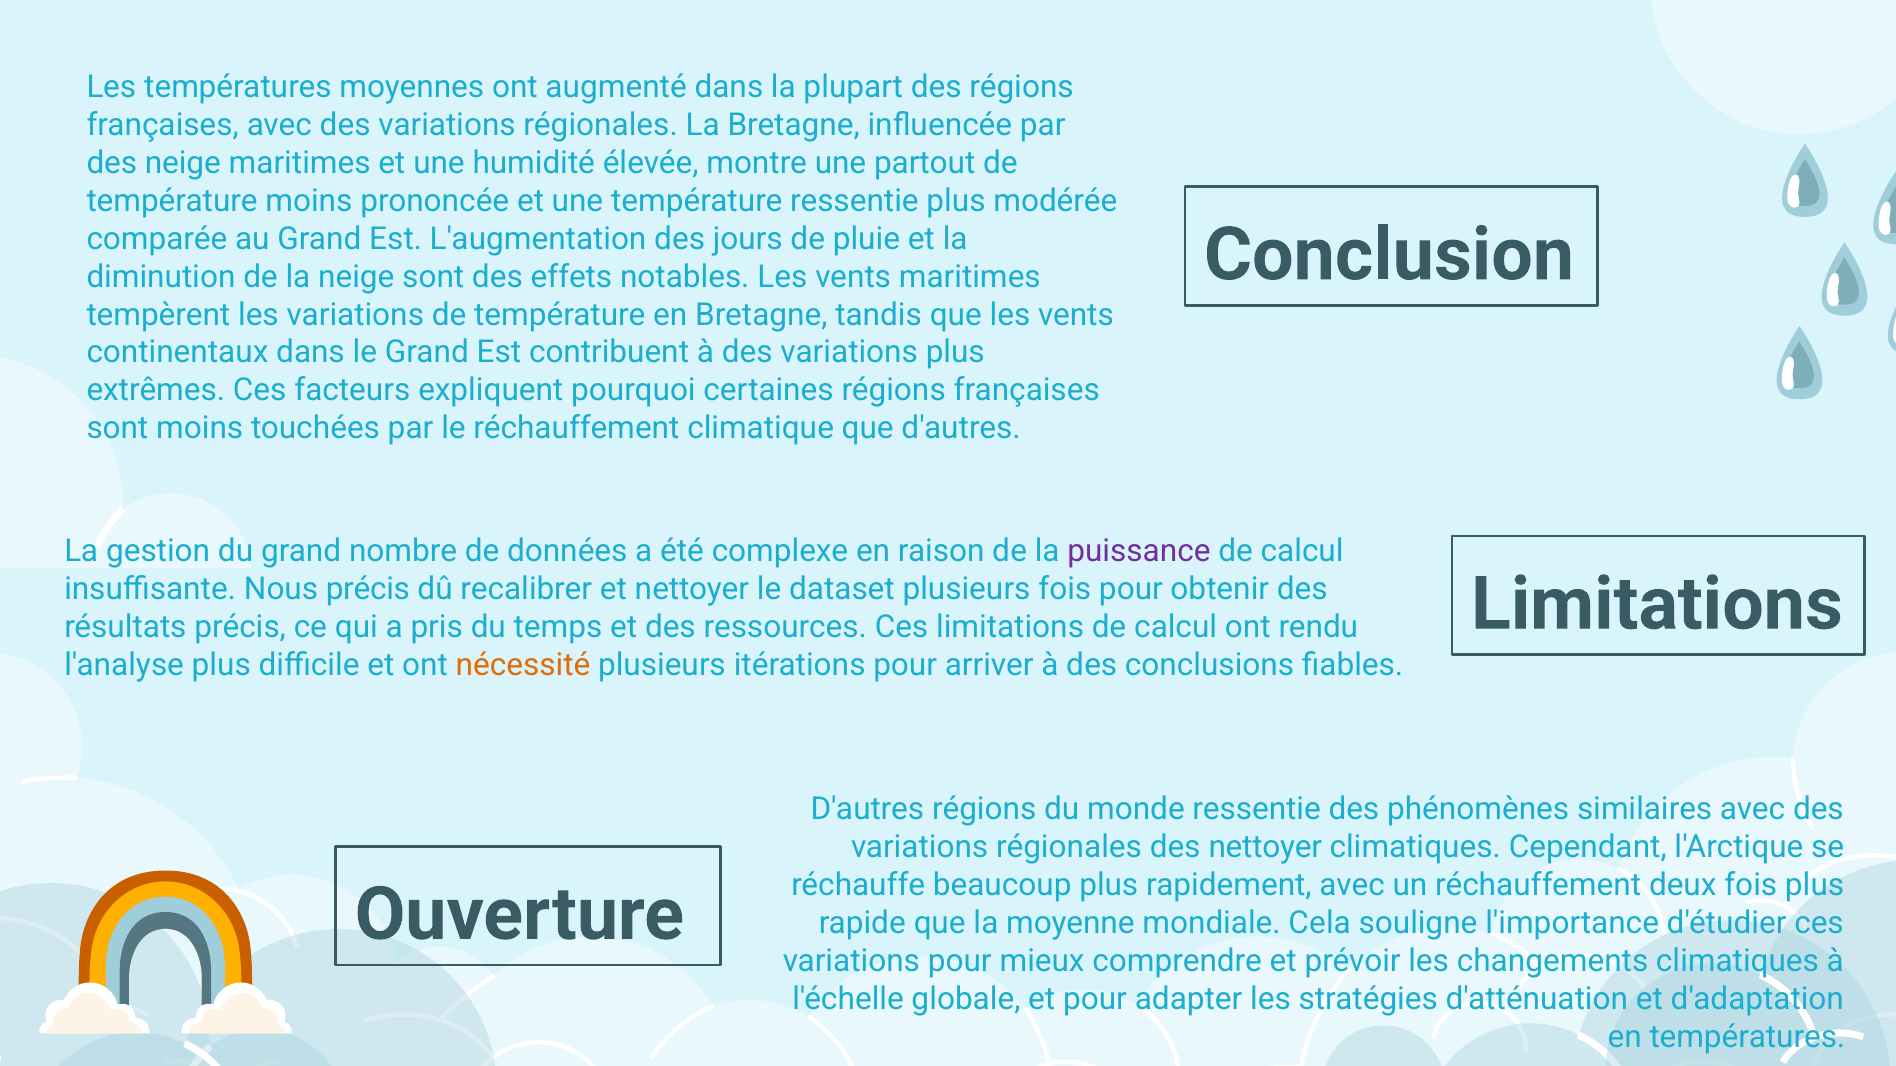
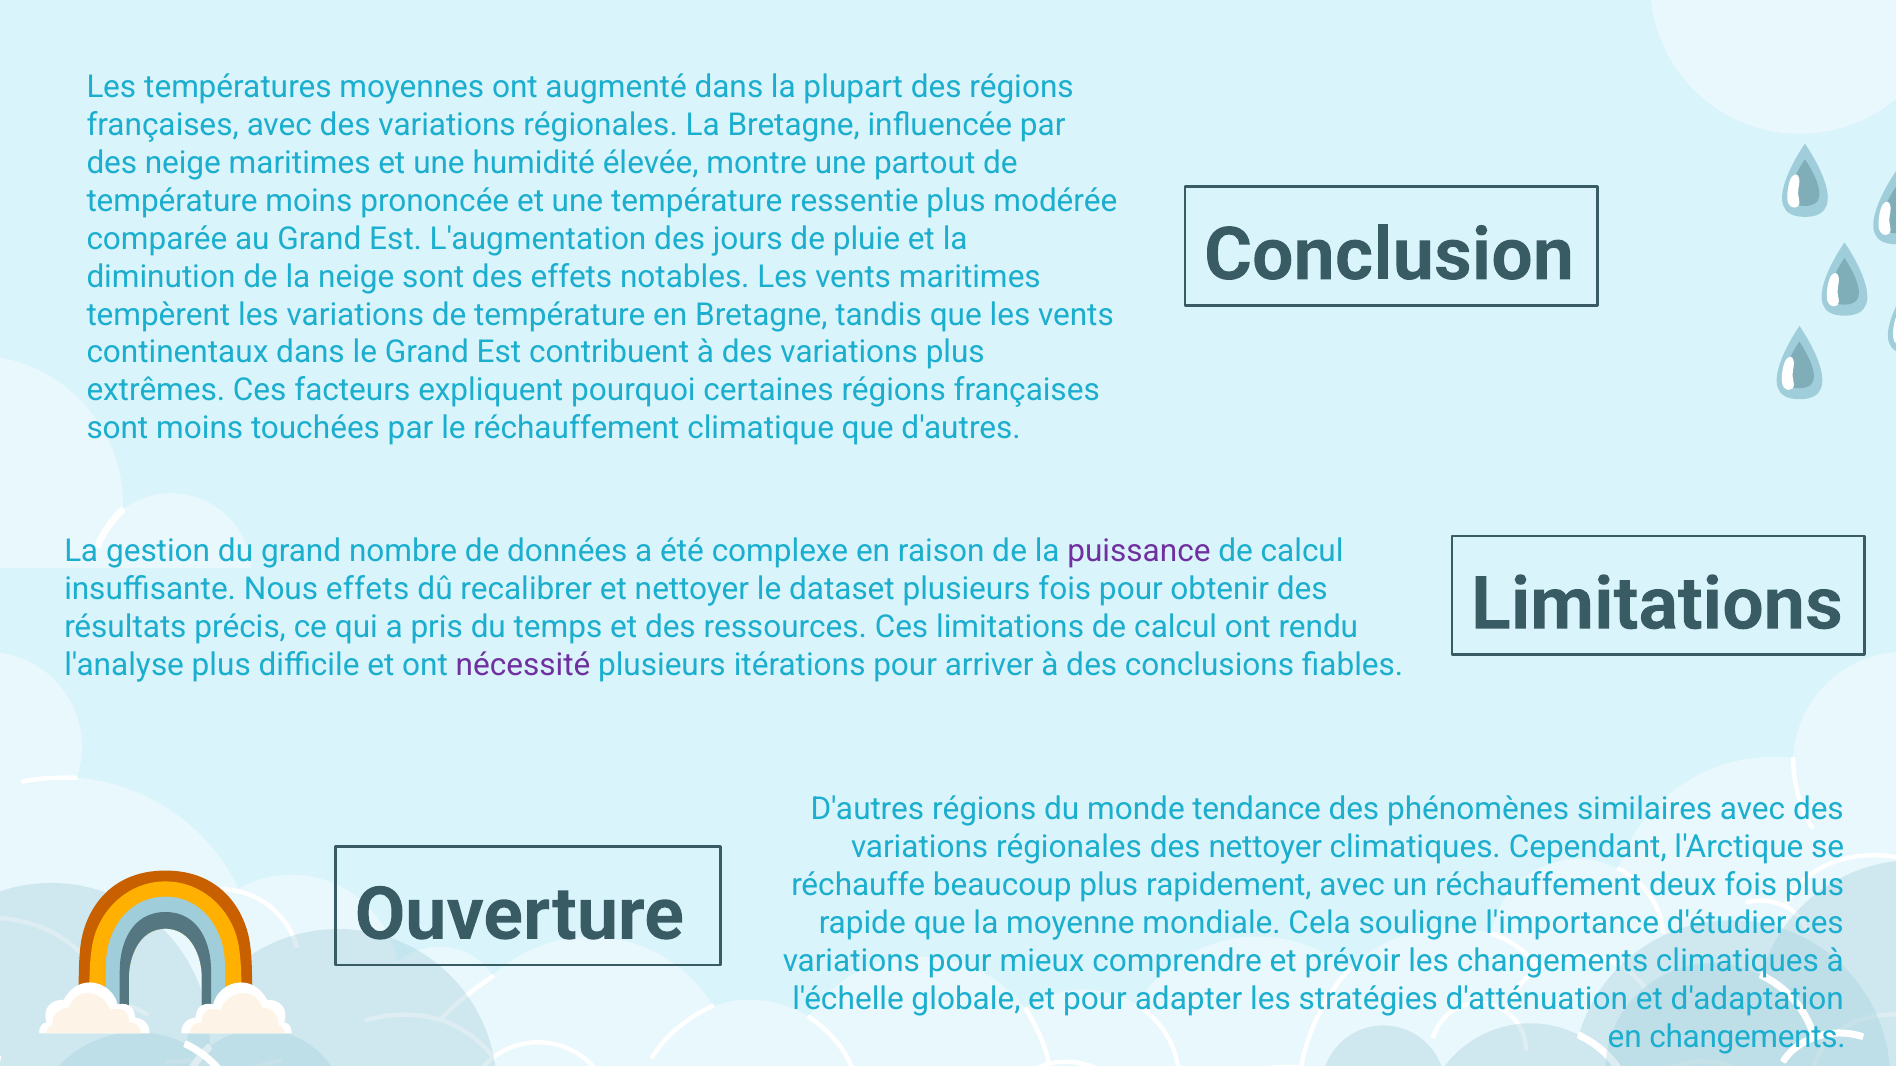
Nous précis: précis -> effets (368, 590)
nécessité colour: orange -> purple (523, 666)
monde ressentie: ressentie -> tendance (1257, 810)
en températures: températures -> changements (1748, 1037)
